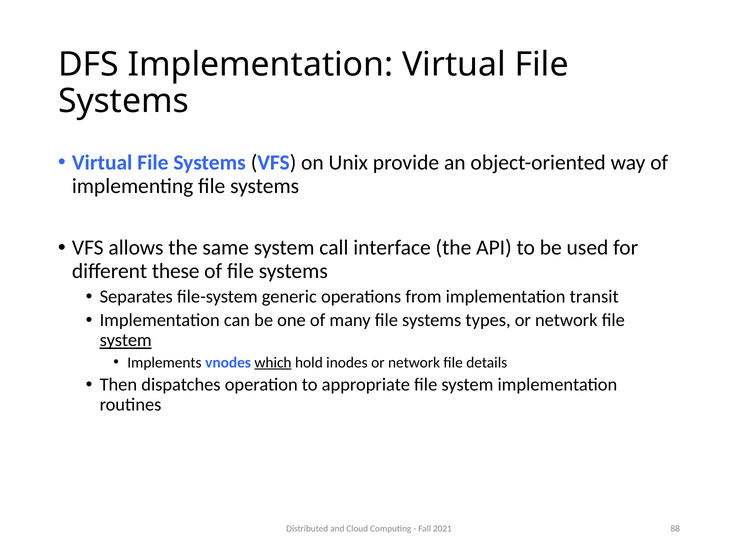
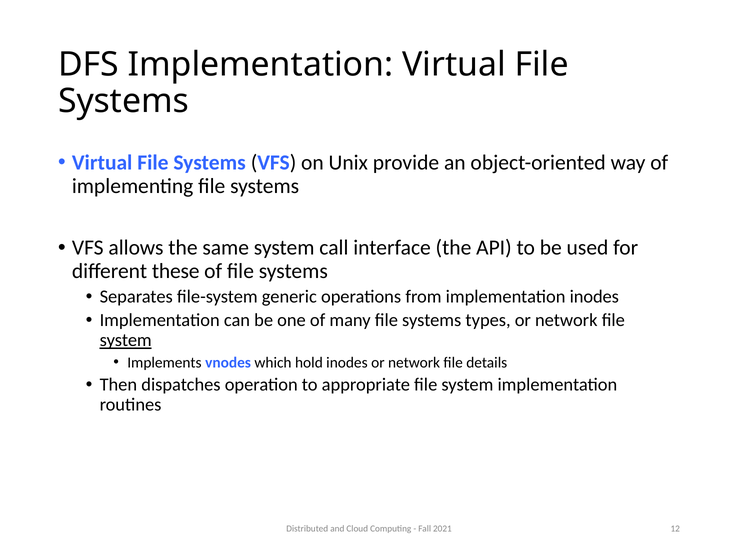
implementation transit: transit -> inodes (594, 296)
which underline: present -> none (273, 362)
88: 88 -> 12 (675, 528)
